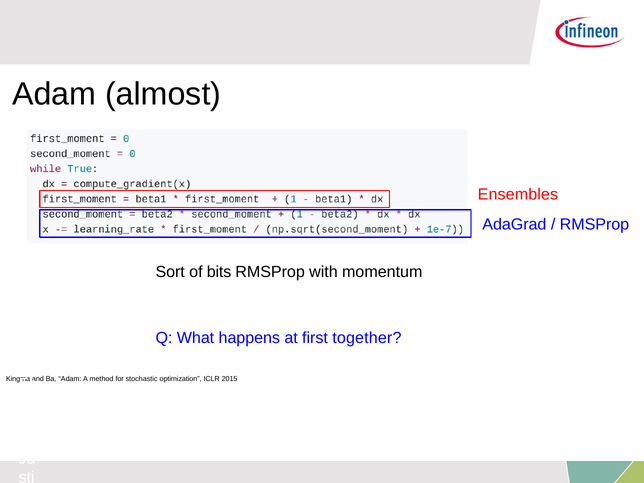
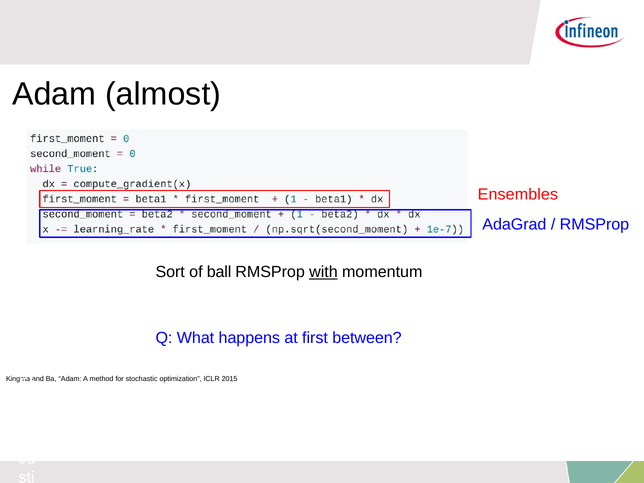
bits: bits -> ball (219, 272)
with underline: none -> present (323, 272)
together: together -> between (367, 338)
